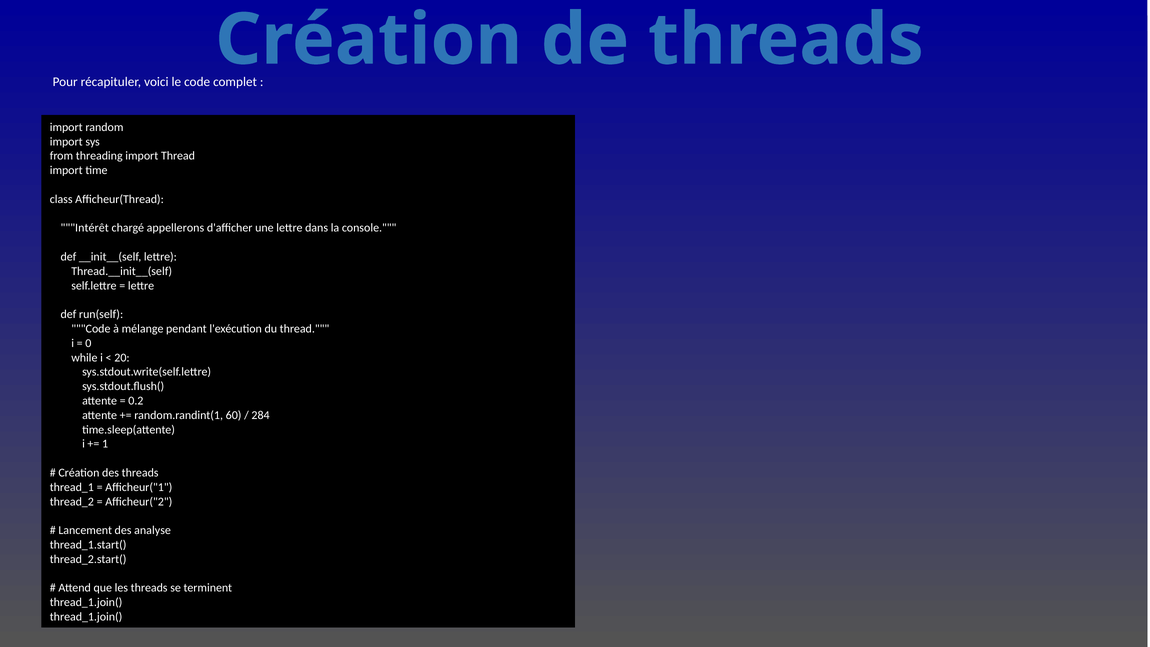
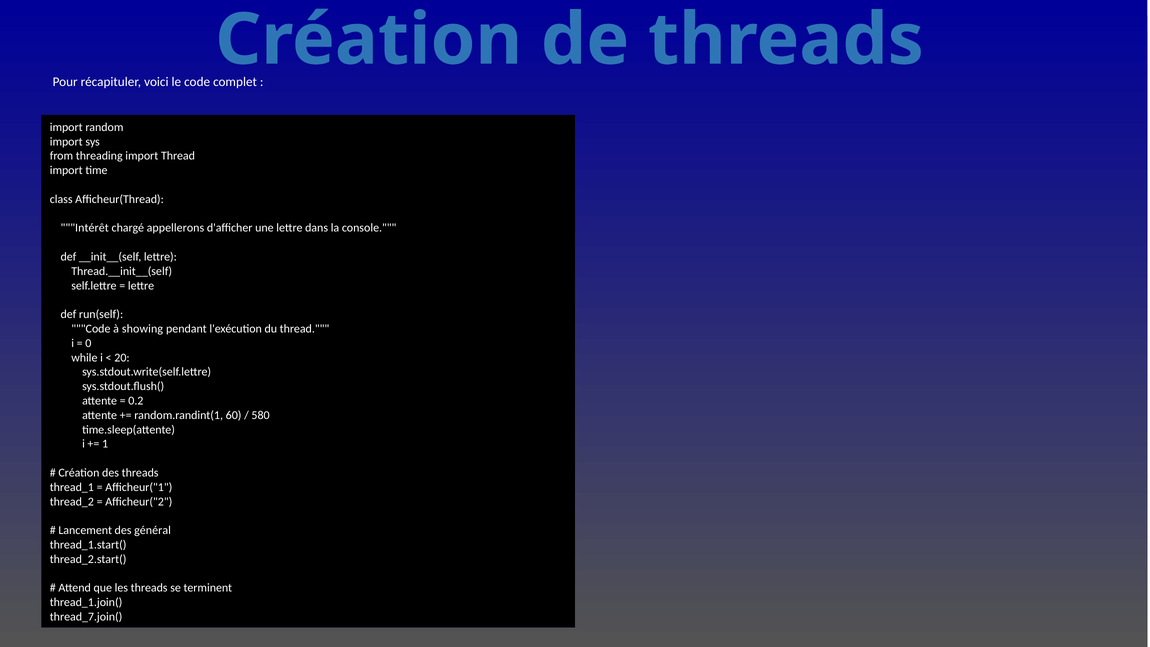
mélange: mélange -> showing (143, 329)
284: 284 -> 580 (261, 415)
analyse: analyse -> général (153, 530)
thread_1.join(: thread_1.join( -> thread_7.join( (86, 617)
